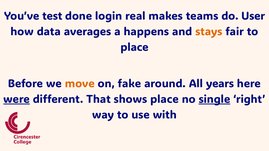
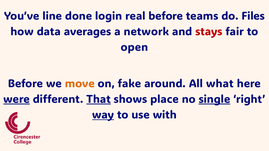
test: test -> line (52, 16)
real makes: makes -> before (166, 16)
User: User -> Files (253, 16)
happens: happens -> network (146, 32)
stays colour: orange -> red (209, 32)
place: place -> open (134, 47)
years: years -> what (220, 84)
That underline: none -> present (99, 99)
way underline: none -> present (103, 115)
